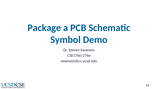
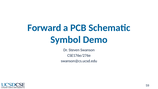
Package: Package -> Forward (44, 28)
